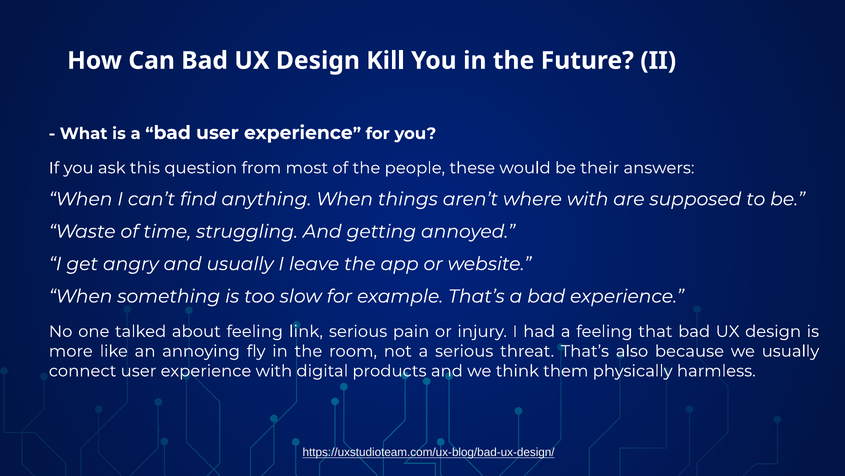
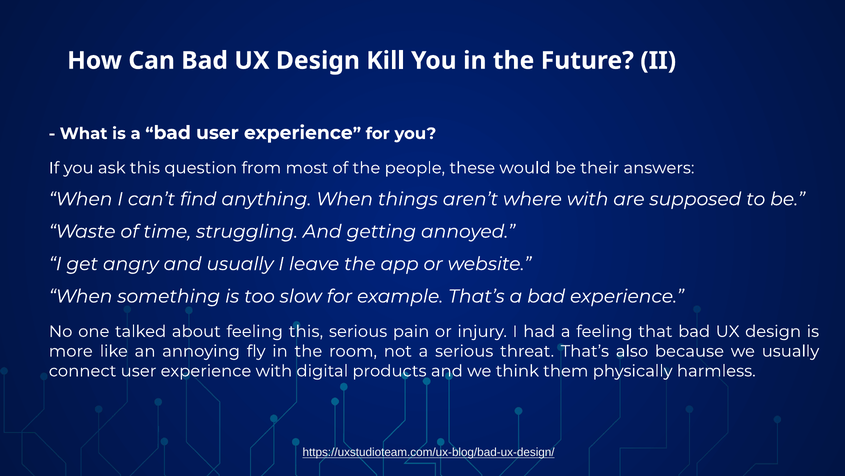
feeling link: link -> this (306, 331)
